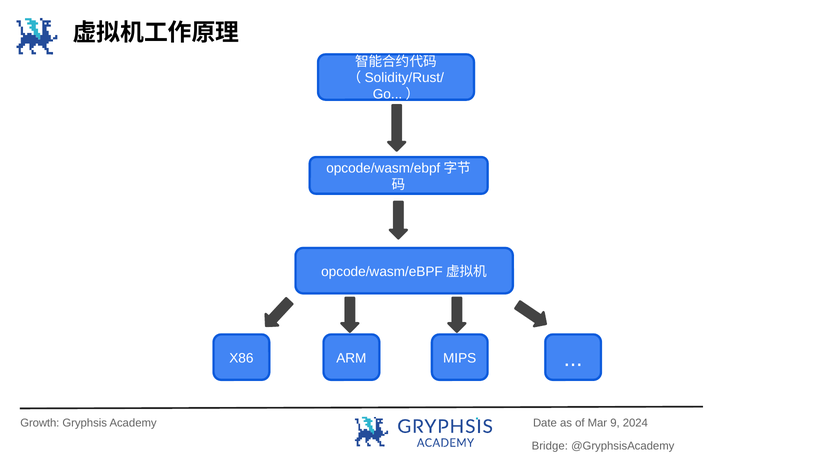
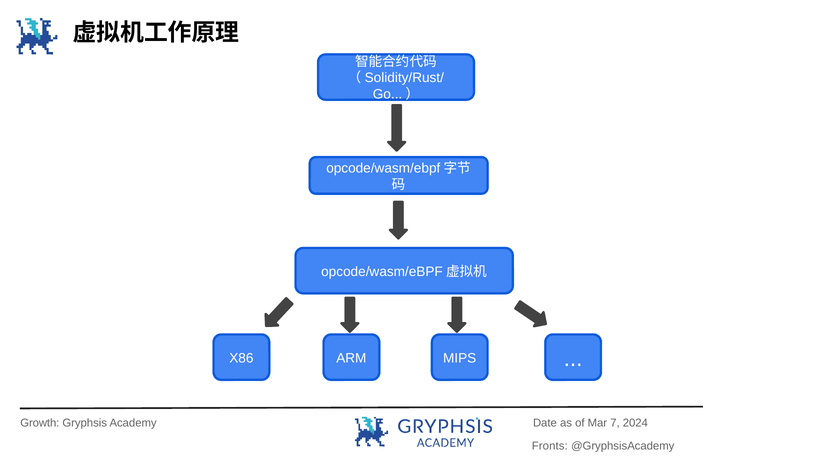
9: 9 -> 7 (615, 423)
Bridge: Bridge -> Fronts (550, 446)
